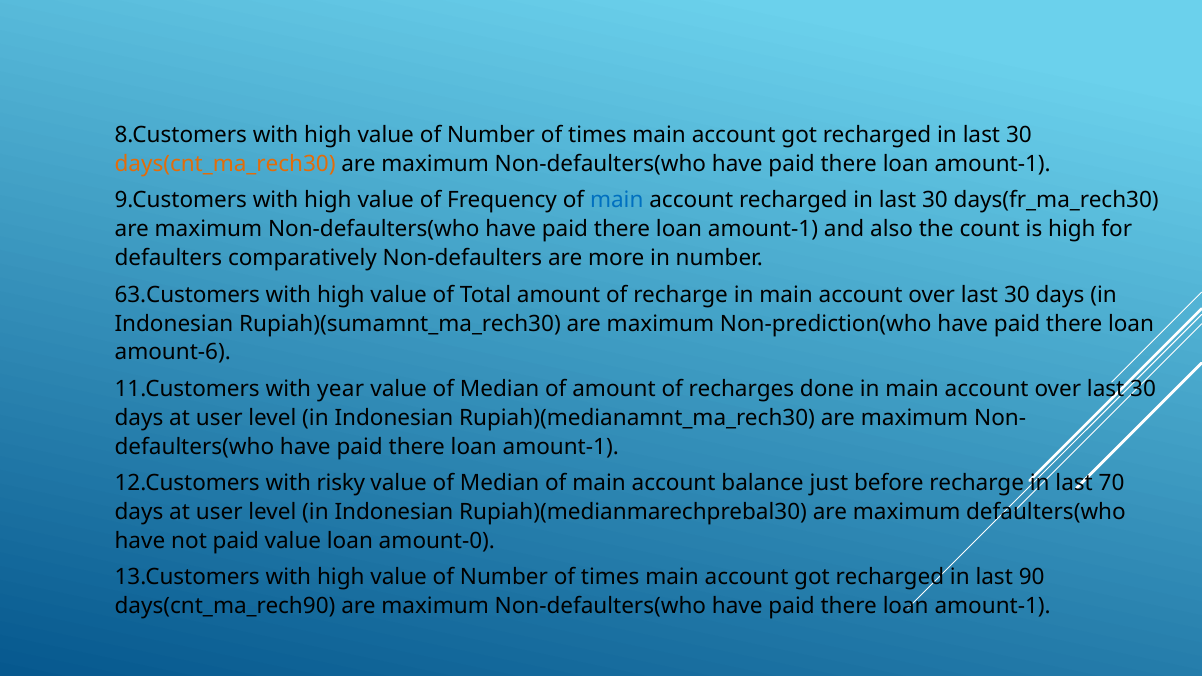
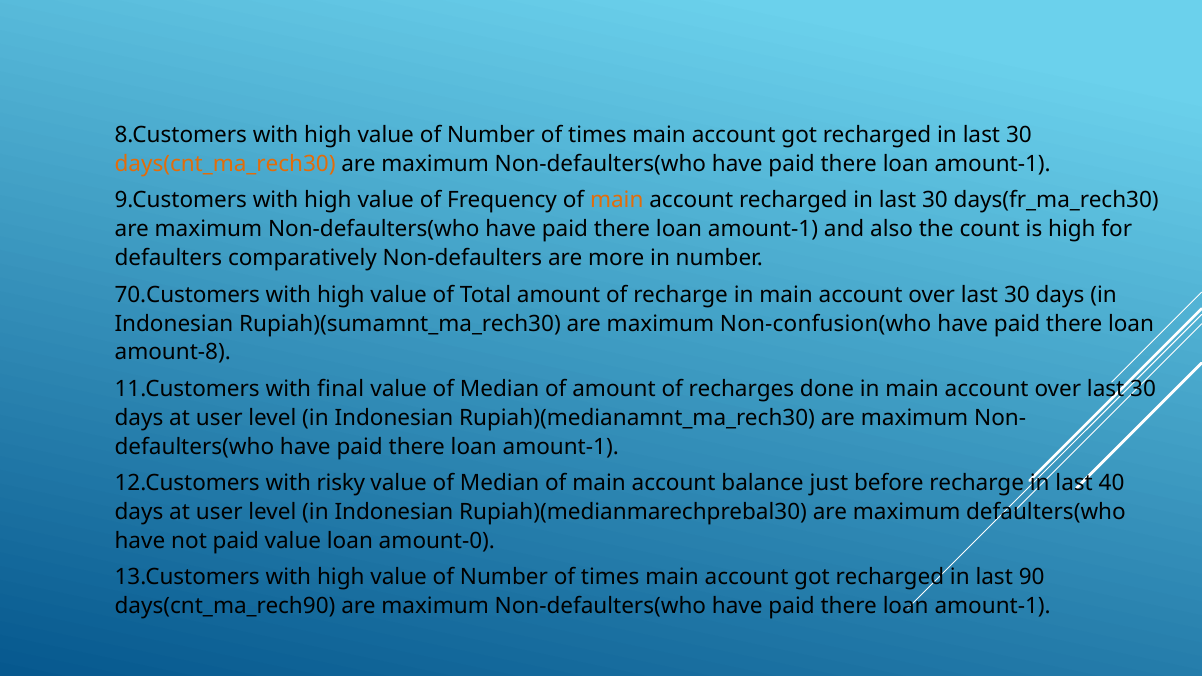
main colour: blue -> orange (617, 200)
63.Customers: 63.Customers -> 70.Customers (187, 295)
Non-prediction(who: Non-prediction(who -> Non-confusion(who (826, 324)
amount-6: amount-6 -> amount-8 (173, 353)
year: year -> final (341, 389)
70: 70 -> 40 (1112, 483)
